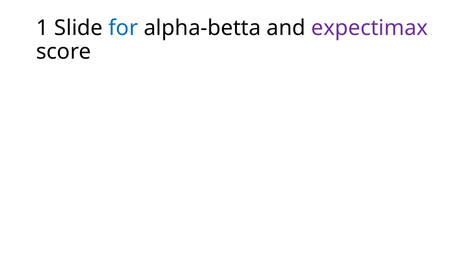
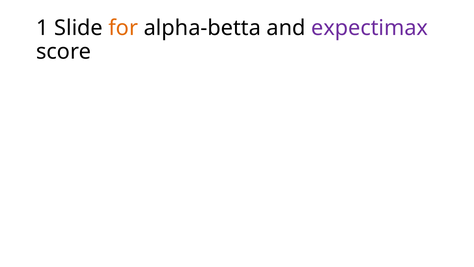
for colour: blue -> orange (123, 28)
